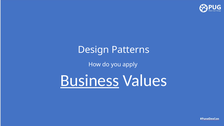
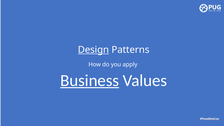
Design underline: none -> present (93, 50)
